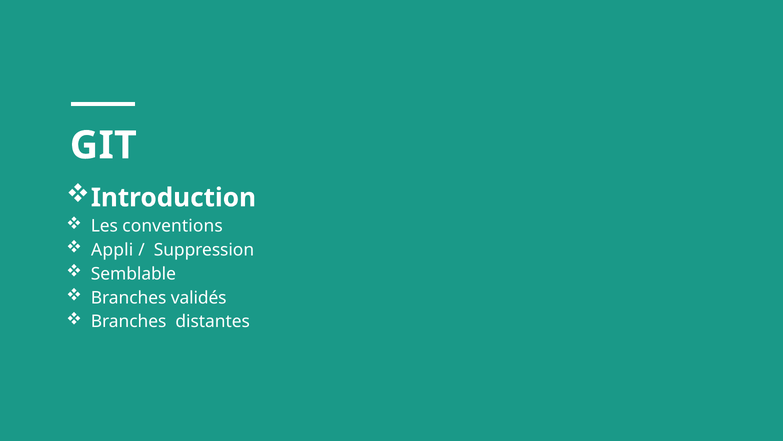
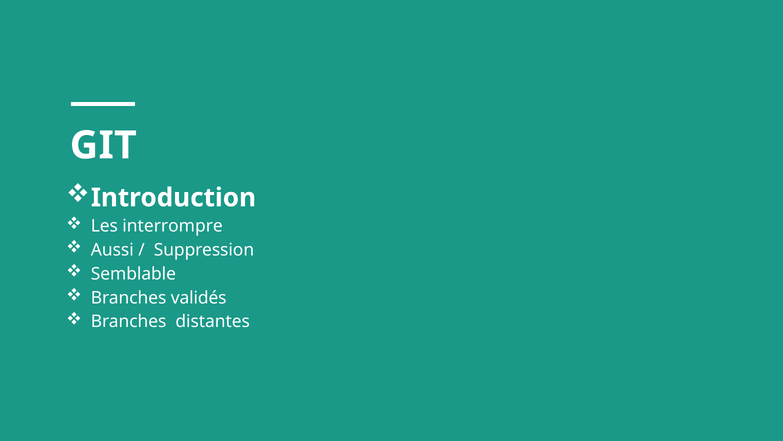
conventions: conventions -> interrompre (173, 226)
Appli: Appli -> Aussi (112, 250)
